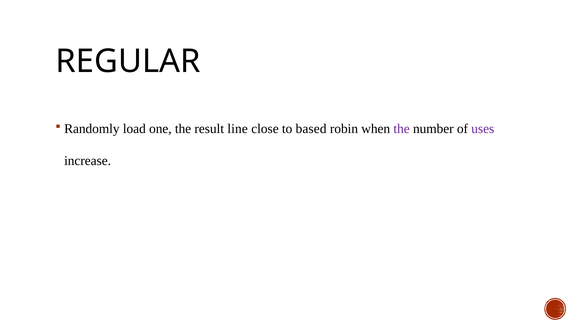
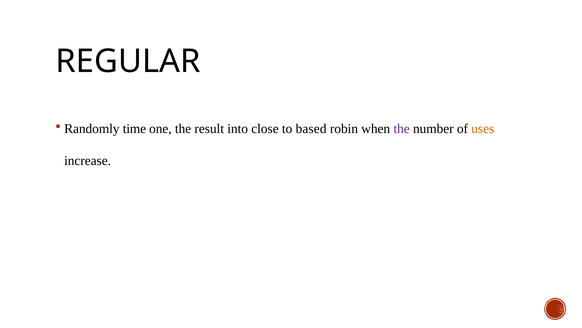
load: load -> time (134, 128)
line: line -> into (238, 128)
uses colour: purple -> orange (483, 128)
